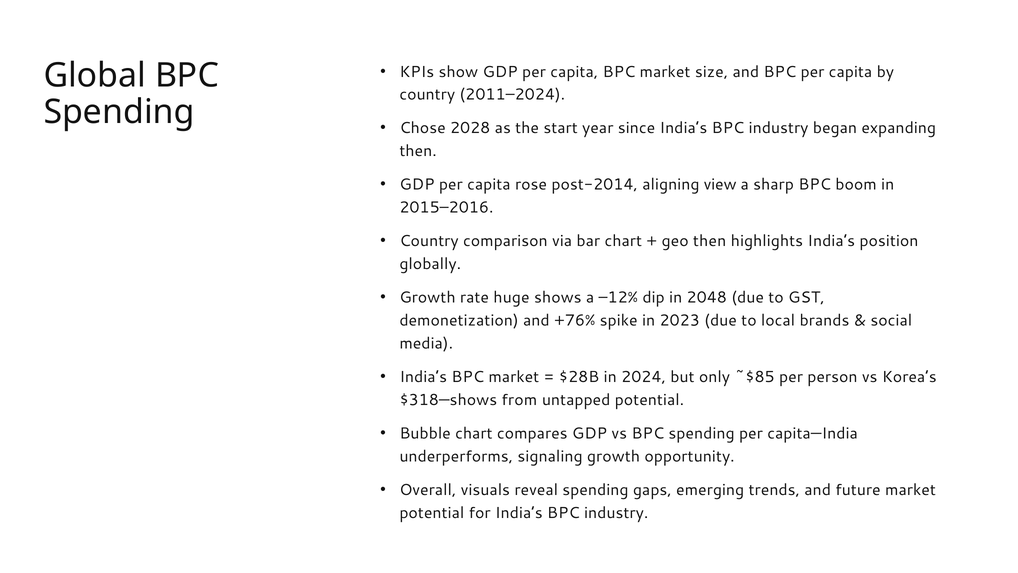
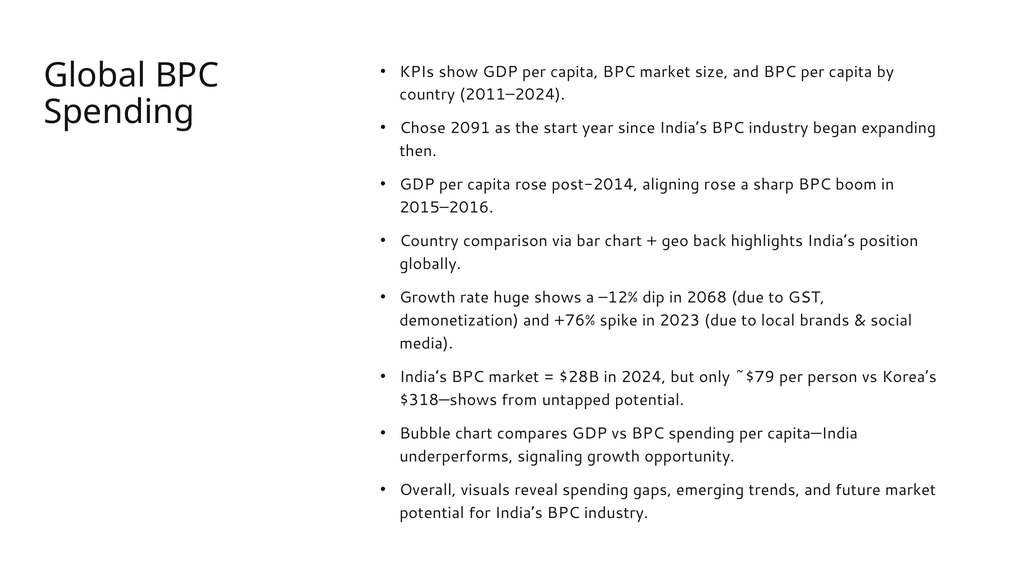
2028: 2028 -> 2091 (470, 128)
aligning view: view -> rose (720, 185)
geo then: then -> back (710, 241)
2048: 2048 -> 2068 (707, 297)
~$85: ~$85 -> ~$79 (755, 377)
